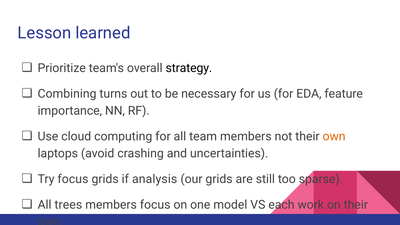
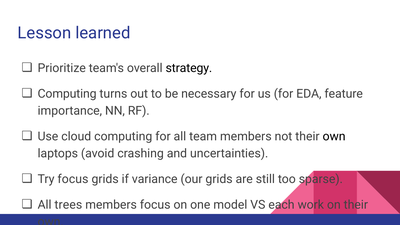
Combining: Combining -> Computing (67, 94)
own colour: orange -> black (334, 136)
analysis: analysis -> variance (155, 179)
